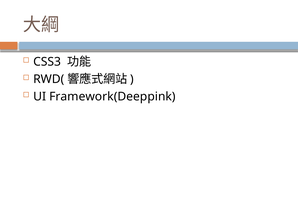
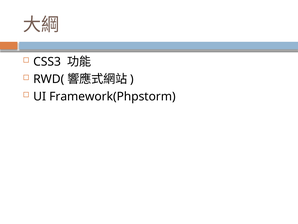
Framework(Deeppink: Framework(Deeppink -> Framework(Phpstorm (112, 96)
